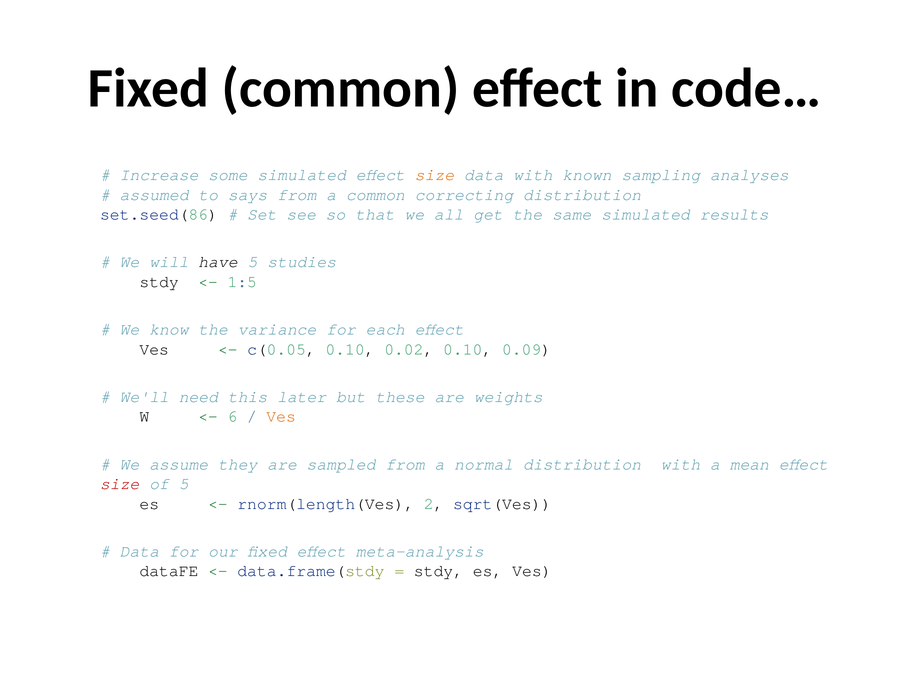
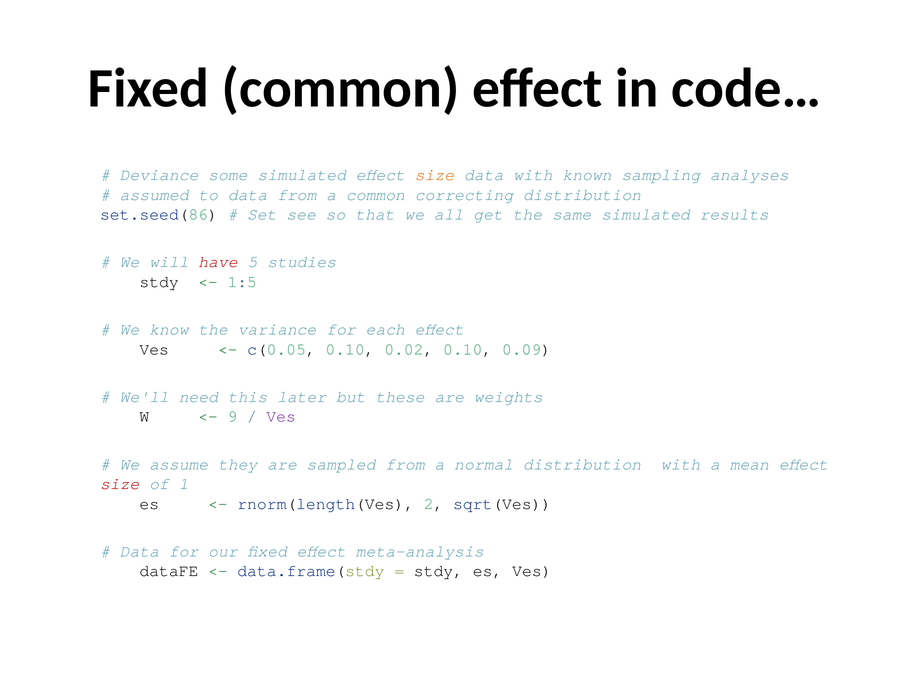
Increase: Increase -> Deviance (159, 175)
to says: says -> data (248, 195)
have colour: black -> red (218, 262)
6: 6 -> 9 (232, 416)
Ves colour: orange -> purple (281, 416)
of 5: 5 -> 1 (184, 484)
